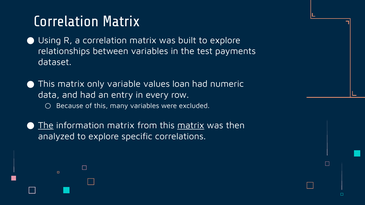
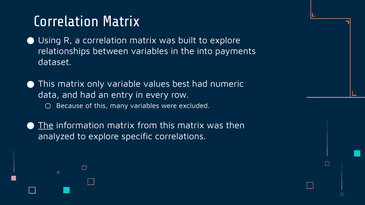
test: test -> into (205, 51)
loan: loan -> best (181, 84)
matrix underline: present -> none (191, 126)
